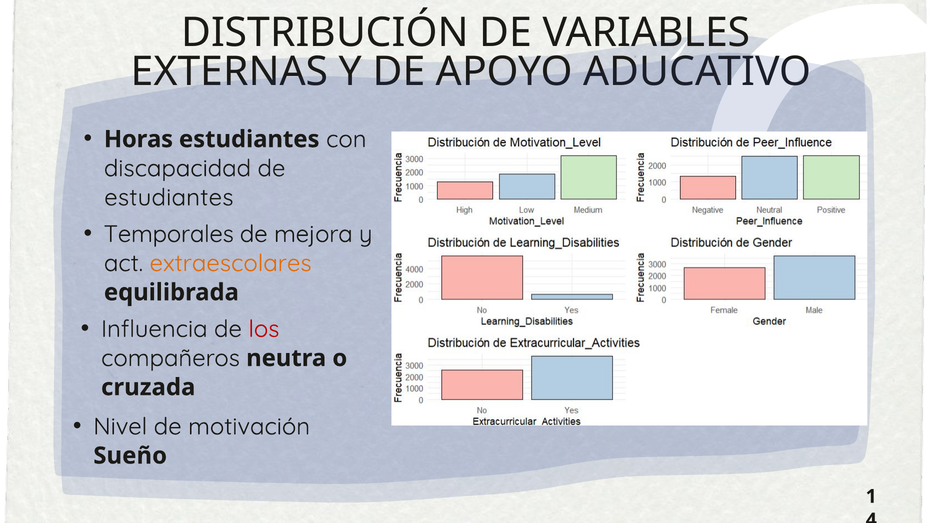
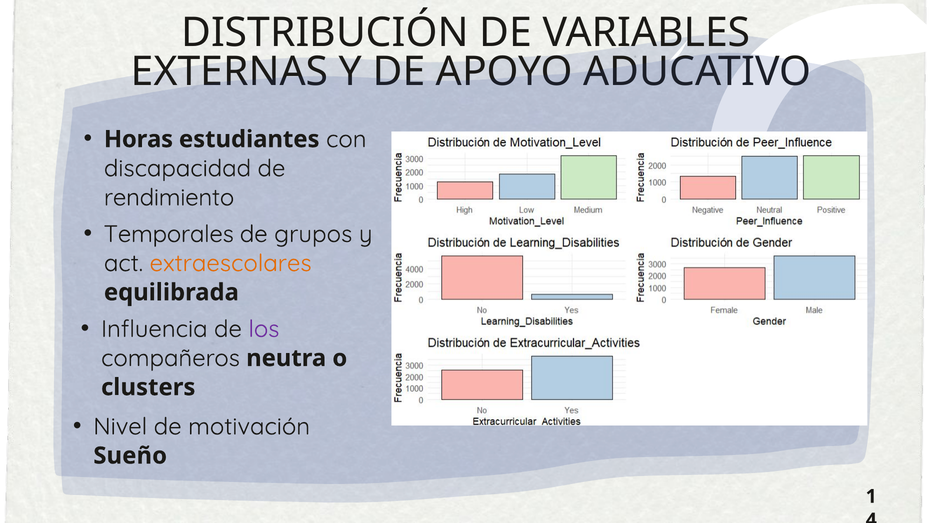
estudiantes: estudiantes -> rendimiento (169, 197)
mejora: mejora -> grupos (313, 234)
los colour: red -> purple (264, 329)
cruzada: cruzada -> clusters (148, 387)
